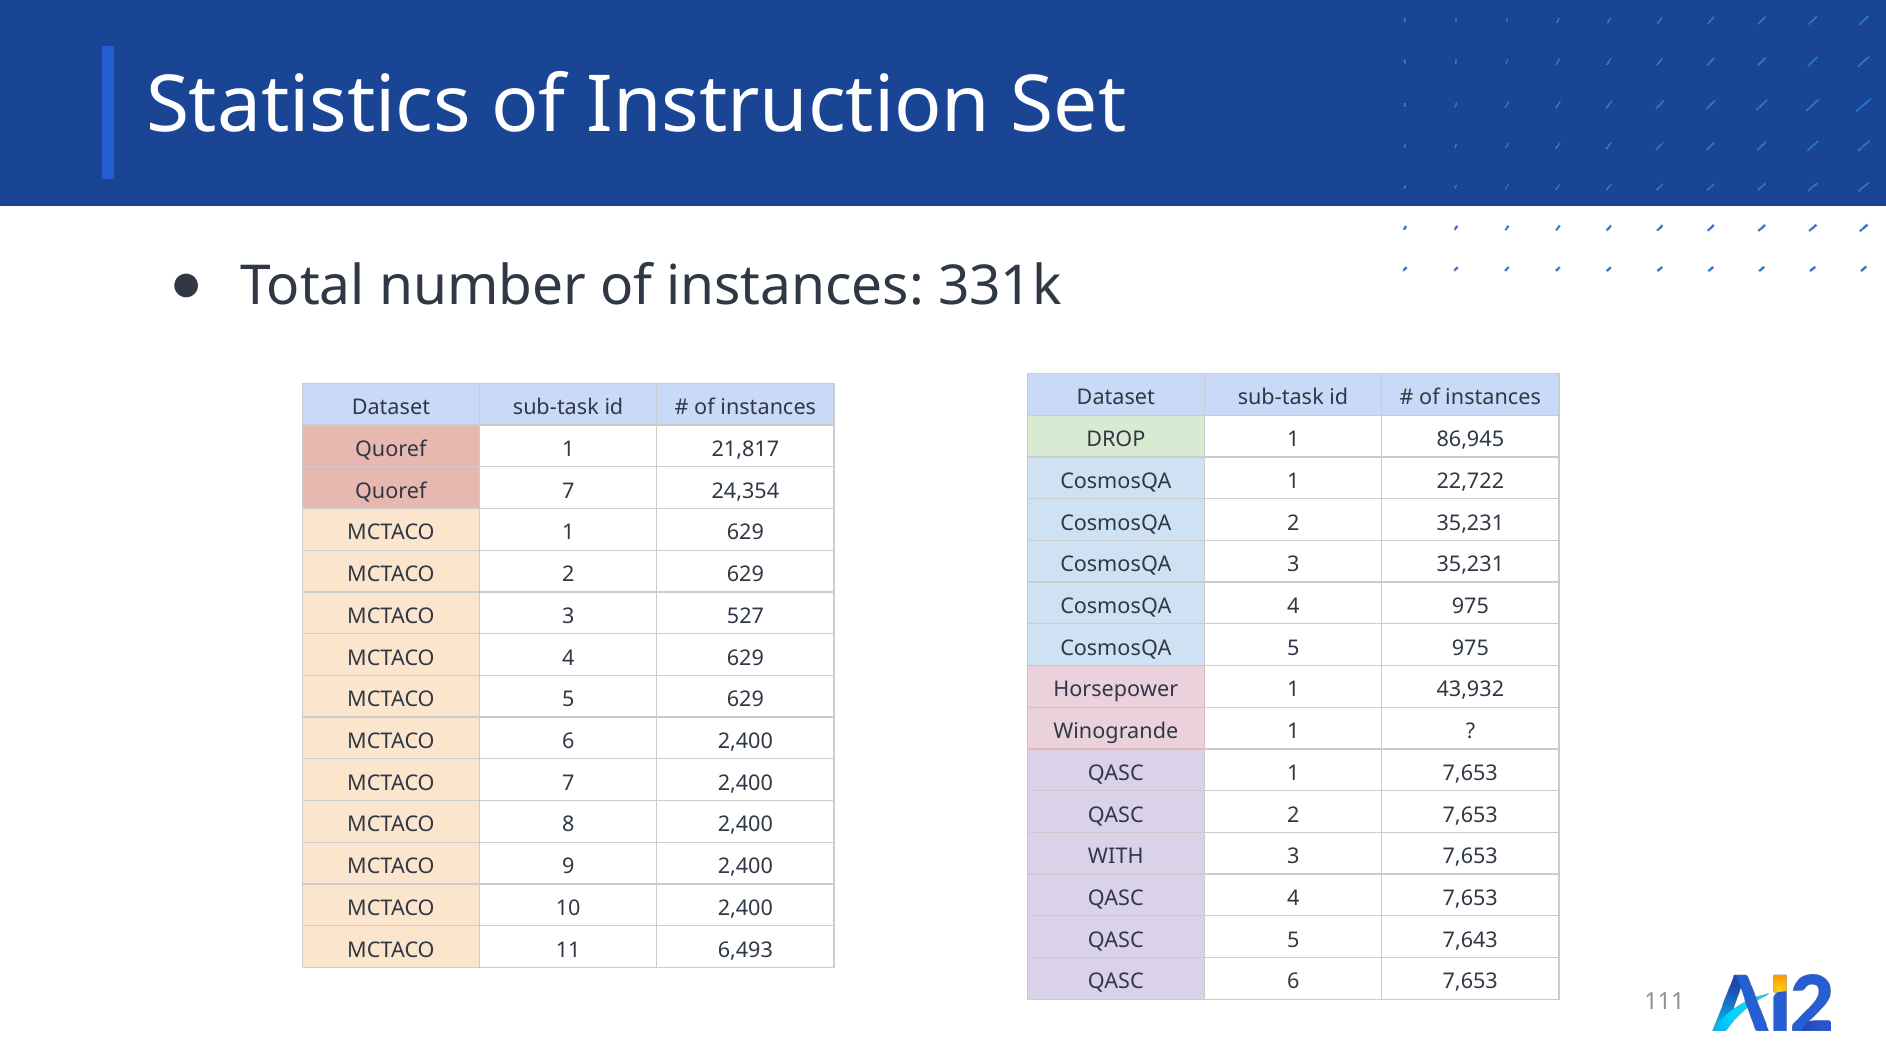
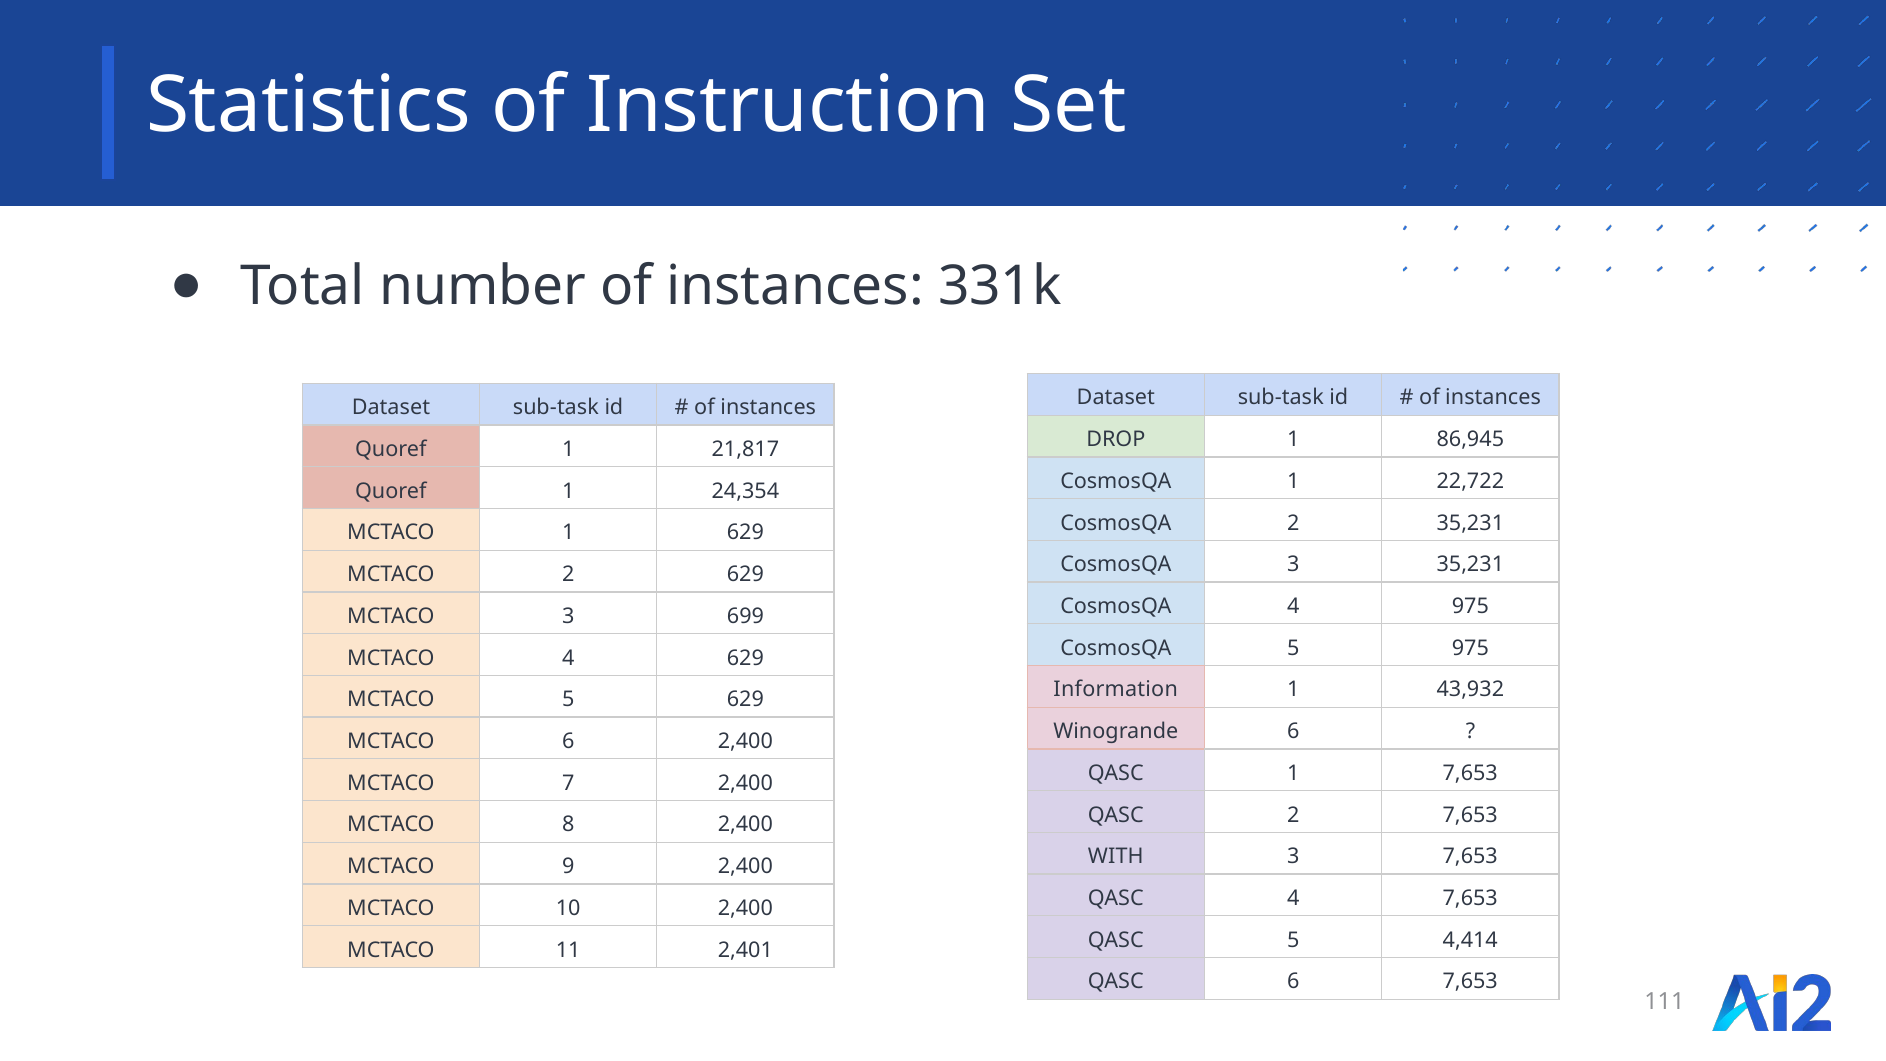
7: 7 -> 1 (568, 491)
527: 527 -> 699 (746, 616)
Horsepower: Horsepower -> Information (1116, 690)
Winogrande 1: 1 -> 6 (1293, 731)
7,643: 7,643 -> 4,414 (1470, 940)
6,493: 6,493 -> 2,401 (745, 950)
